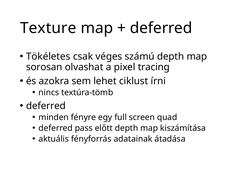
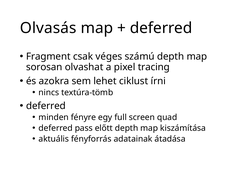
Texture: Texture -> Olvasás (48, 28)
Tökéletes: Tökéletes -> Fragment (48, 57)
